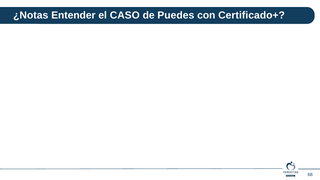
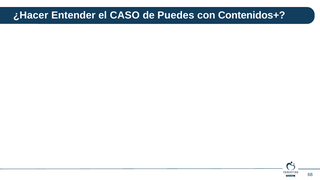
¿Notas: ¿Notas -> ¿Hacer (31, 15)
Certificado+: Certificado+ -> Contenidos+ (252, 15)
